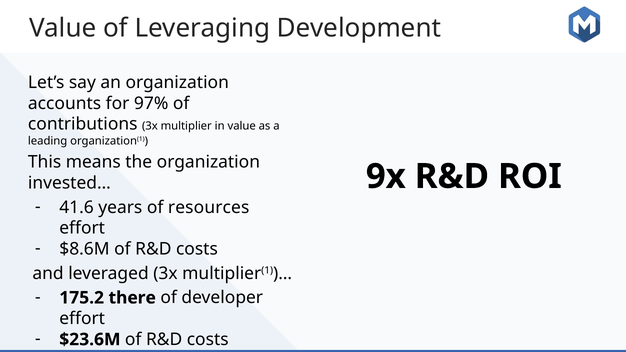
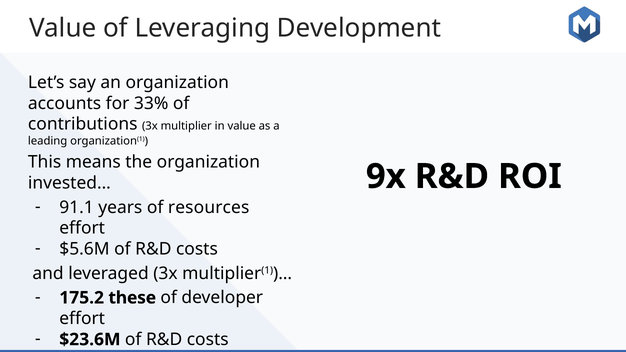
97%: 97% -> 33% (151, 103)
41.6: 41.6 -> 91.1 (77, 207)
$8.6M: $8.6M -> $5.6M (84, 249)
there: there -> these (132, 298)
